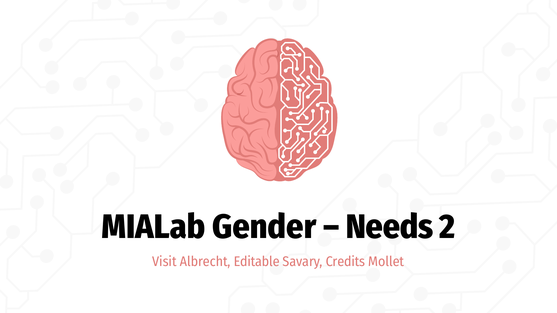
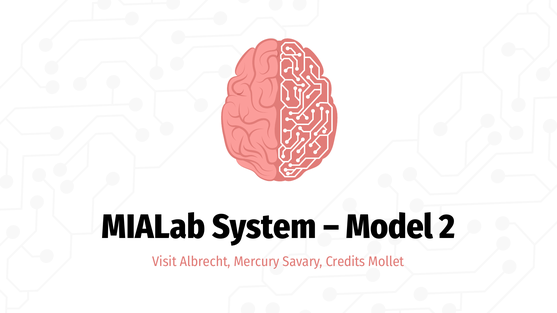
Gender: Gender -> System (264, 227)
Needs: Needs -> Model (389, 227)
Editable: Editable -> Mercury (257, 262)
